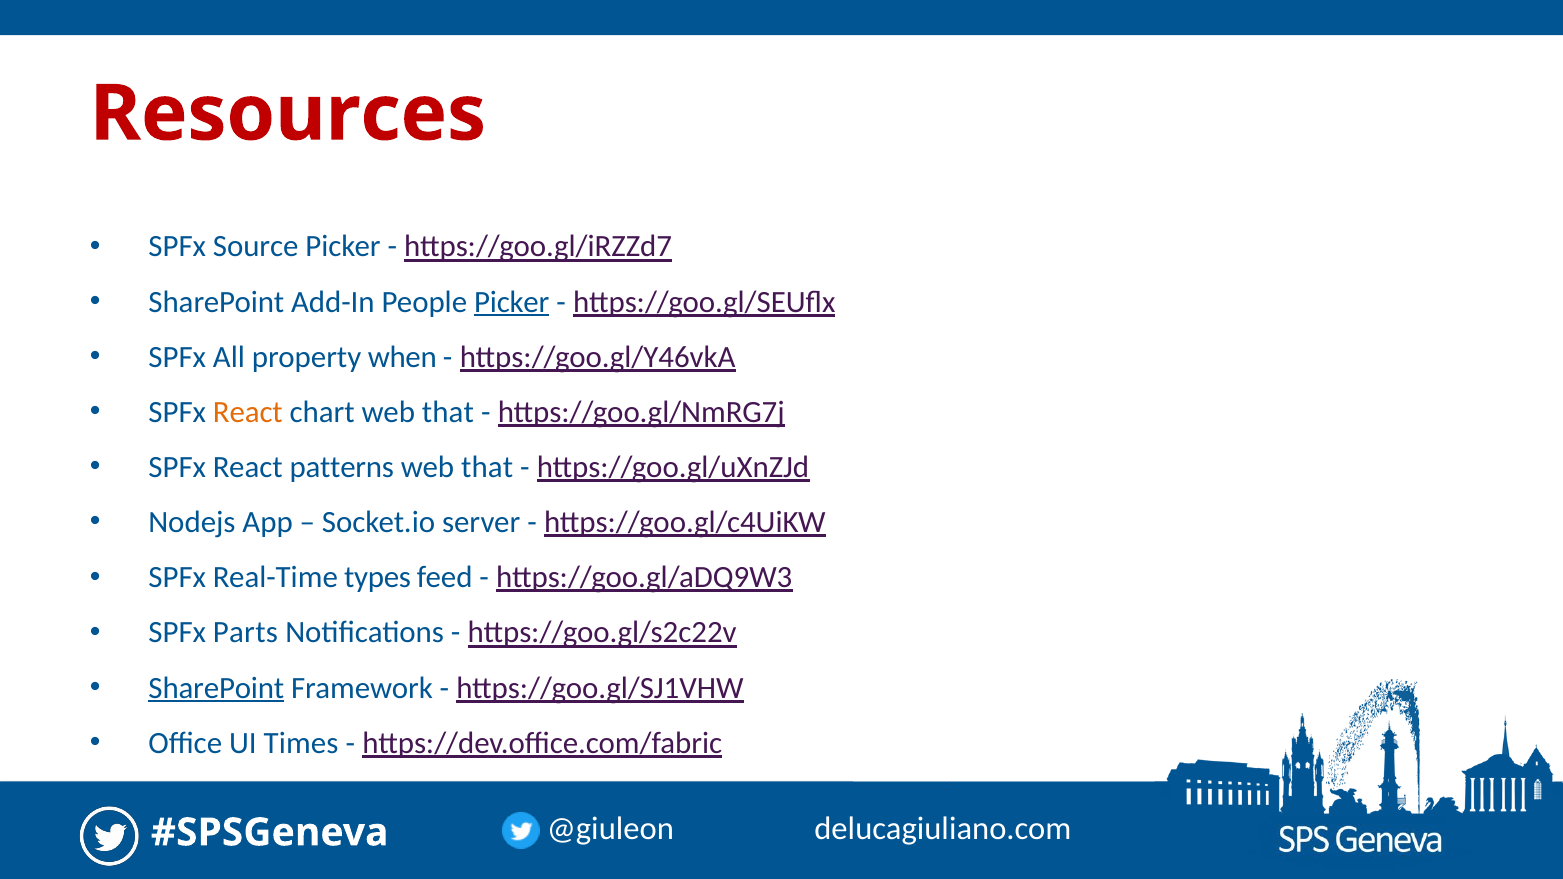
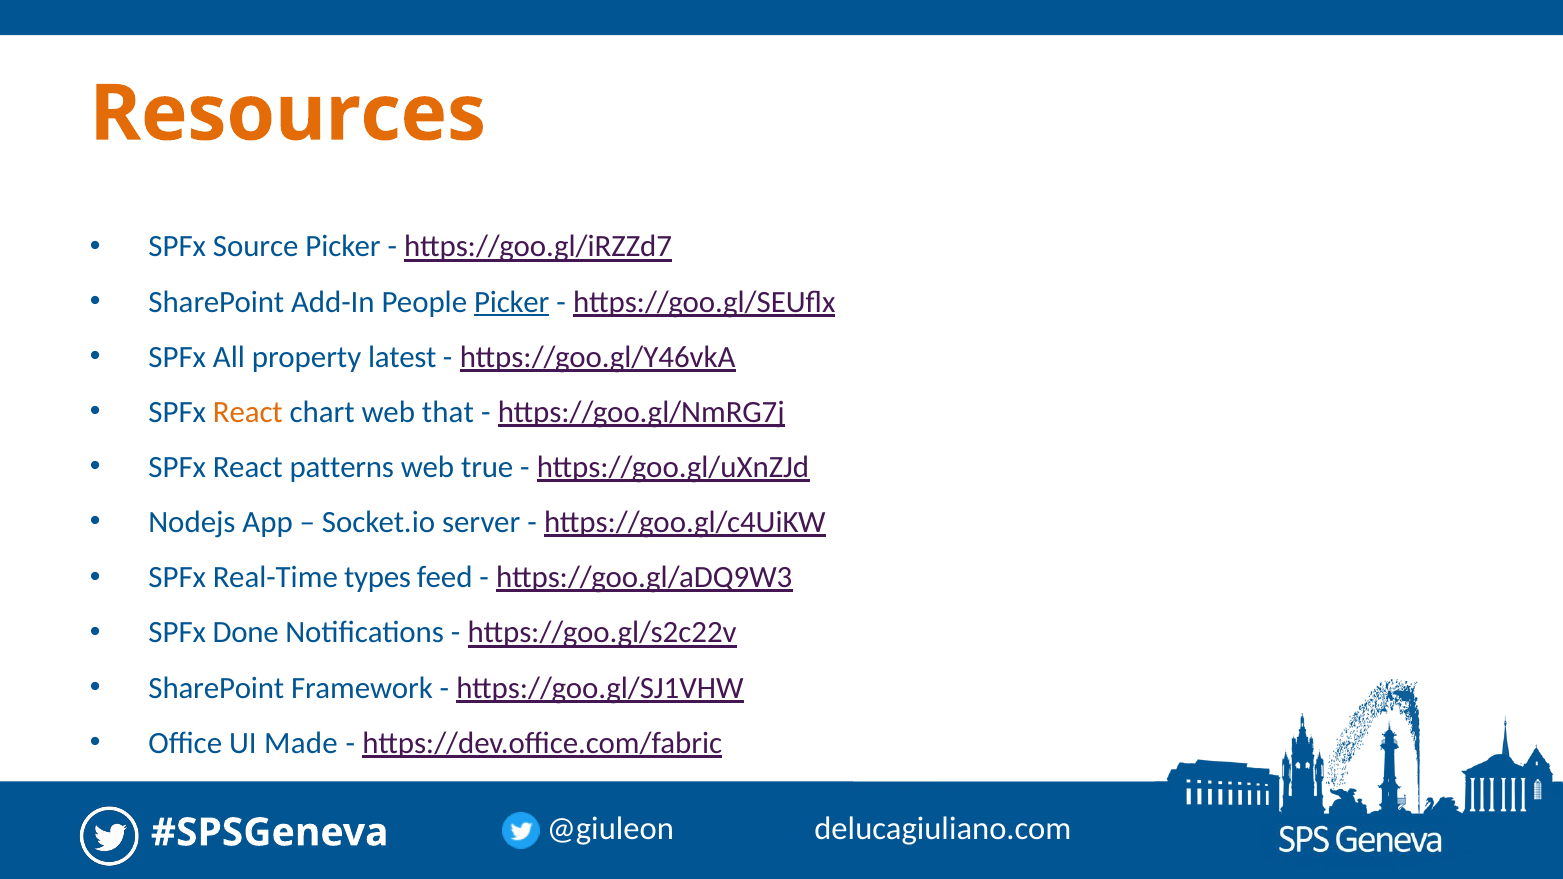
Resources colour: red -> orange (288, 114)
when: when -> latest (402, 357)
that: that -> true (487, 467)
Parts: Parts -> Done (246, 633)
SharePoint underline: present -> none (216, 688)
Times: Times -> Made (301, 743)
